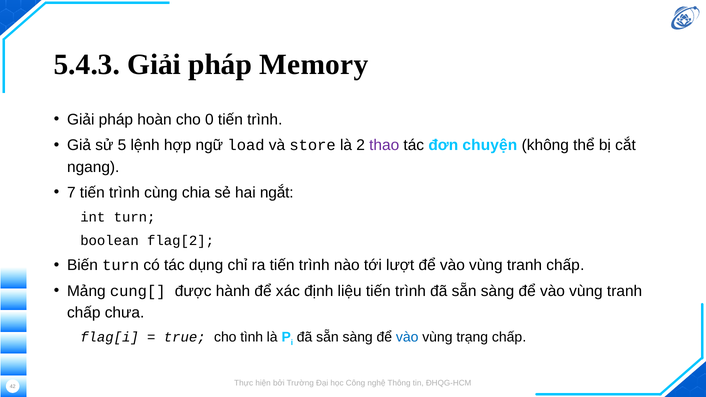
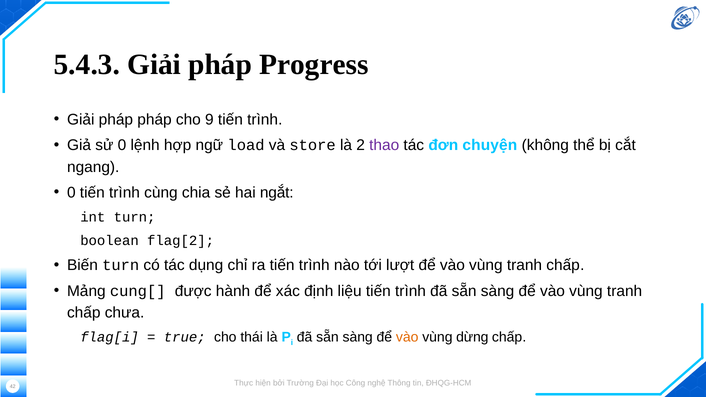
Memory: Memory -> Progress (314, 64)
pháp hoàn: hoàn -> pháp (155, 120)
0: 0 -> 9 (209, 120)
sử 5: 5 -> 0 (122, 145)
7: 7 -> 0 (71, 193)
tình: tình -> thái (252, 337)
vào colour: blue -> orange (407, 337)
trạng: trạng -> dừng (472, 337)
